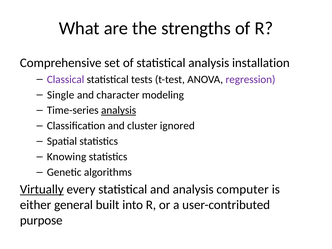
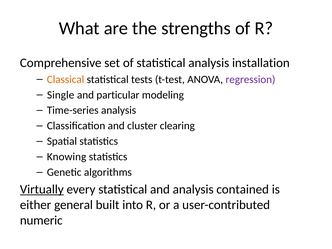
Classical colour: purple -> orange (66, 79)
character: character -> particular (118, 95)
analysis underline: present -> none (119, 110)
ignored: ignored -> clearing (177, 126)
computer: computer -> contained (243, 189)
purpose: purpose -> numeric (41, 220)
